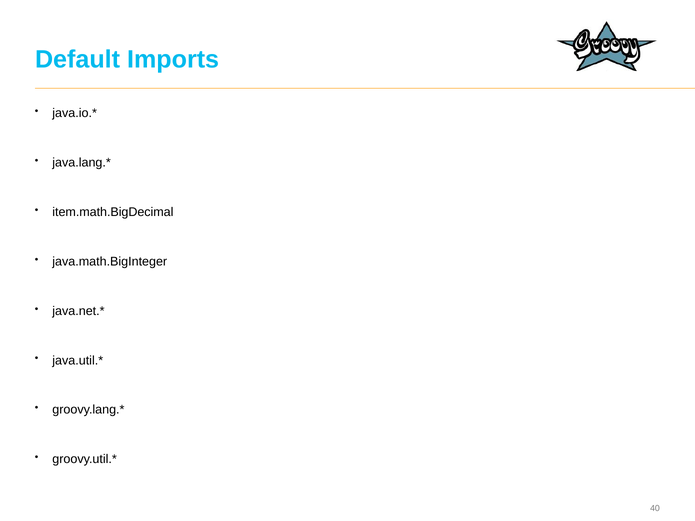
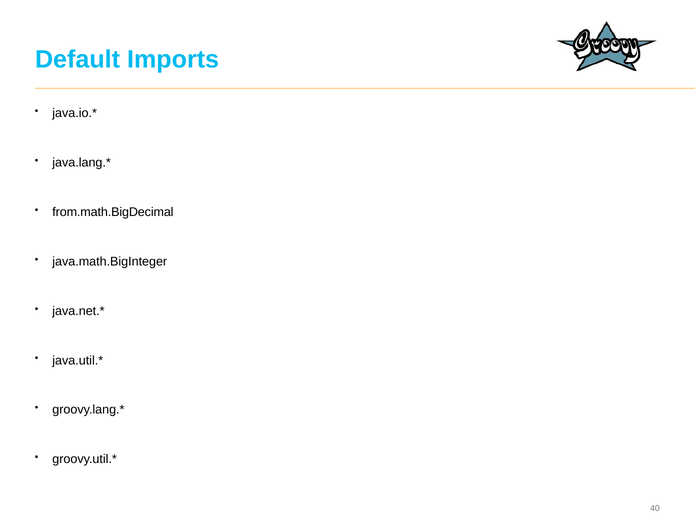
item.math.BigDecimal: item.math.BigDecimal -> from.math.BigDecimal (113, 212)
